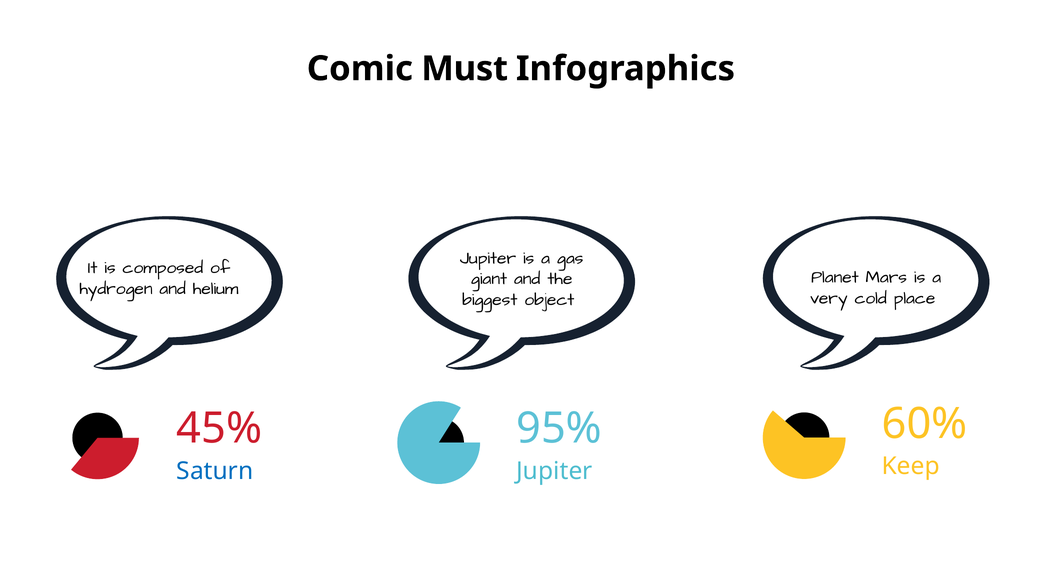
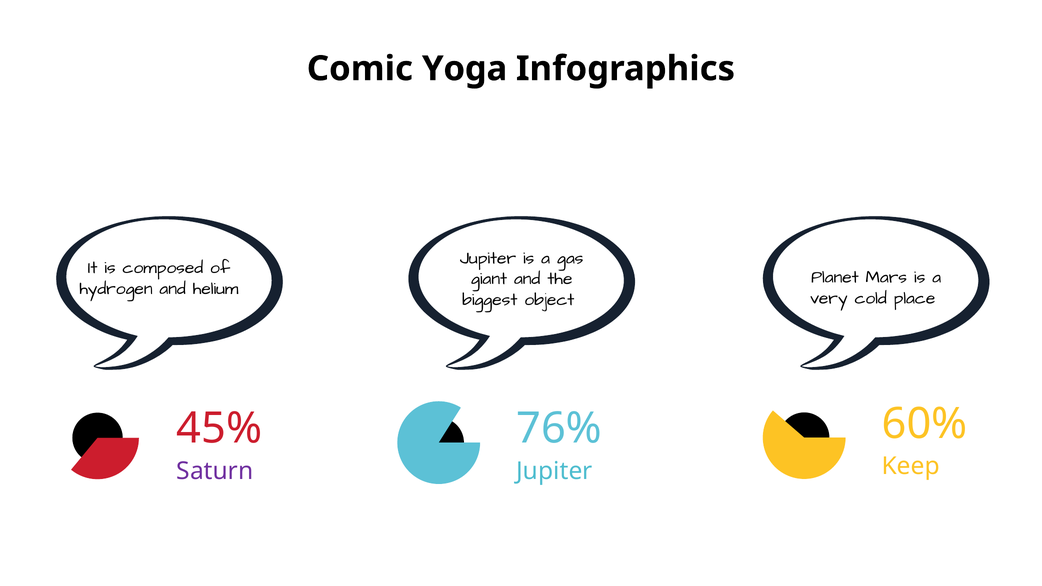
Must: Must -> Yoga (465, 69)
95%: 95% -> 76% (559, 429)
Saturn colour: blue -> purple (215, 471)
